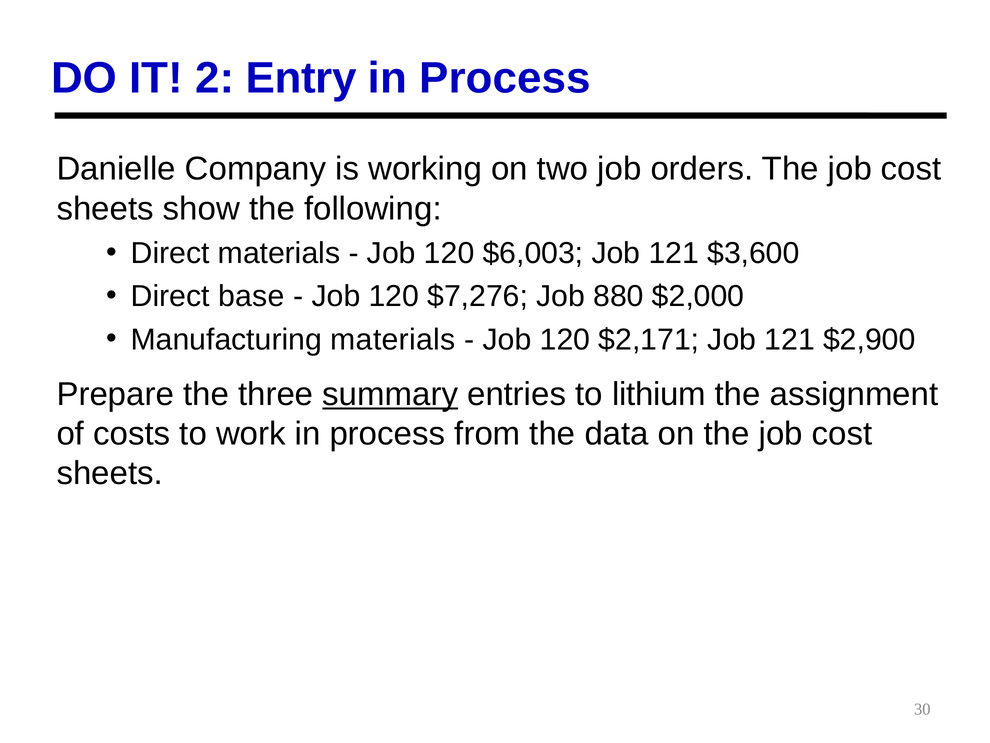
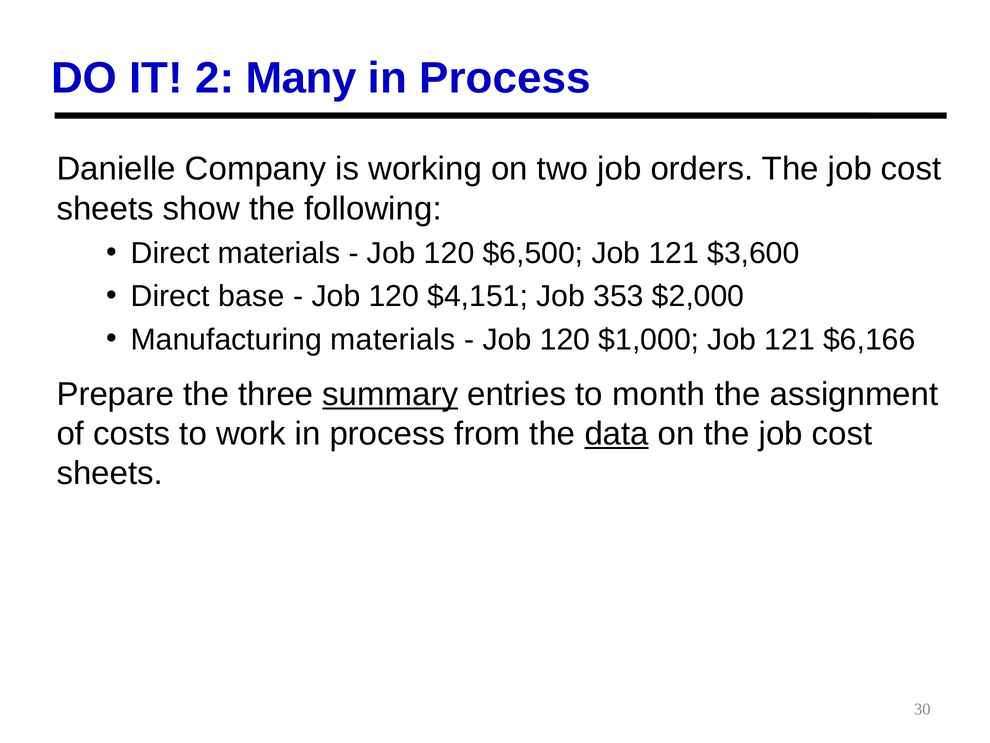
Entry: Entry -> Many (301, 78)
$6,003: $6,003 -> $6,500 (533, 253)
$7,276: $7,276 -> $4,151 (478, 296)
880: 880 -> 353 (619, 296)
$2,171: $2,171 -> $1,000 (649, 339)
$2,900: $2,900 -> $6,166 (869, 339)
lithium: lithium -> month (659, 394)
data underline: none -> present (617, 434)
